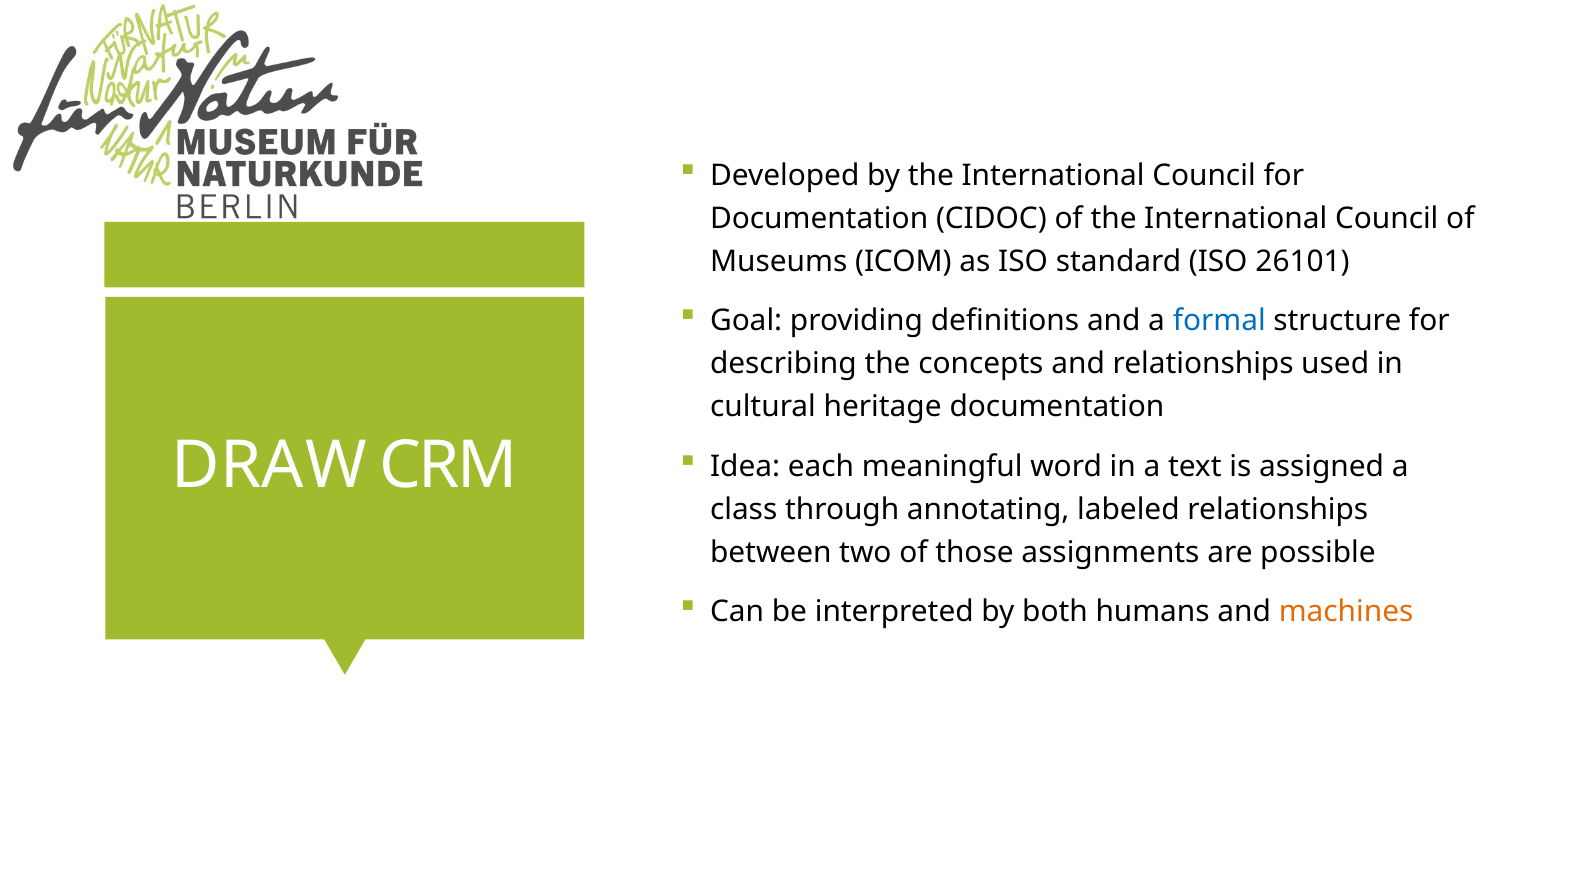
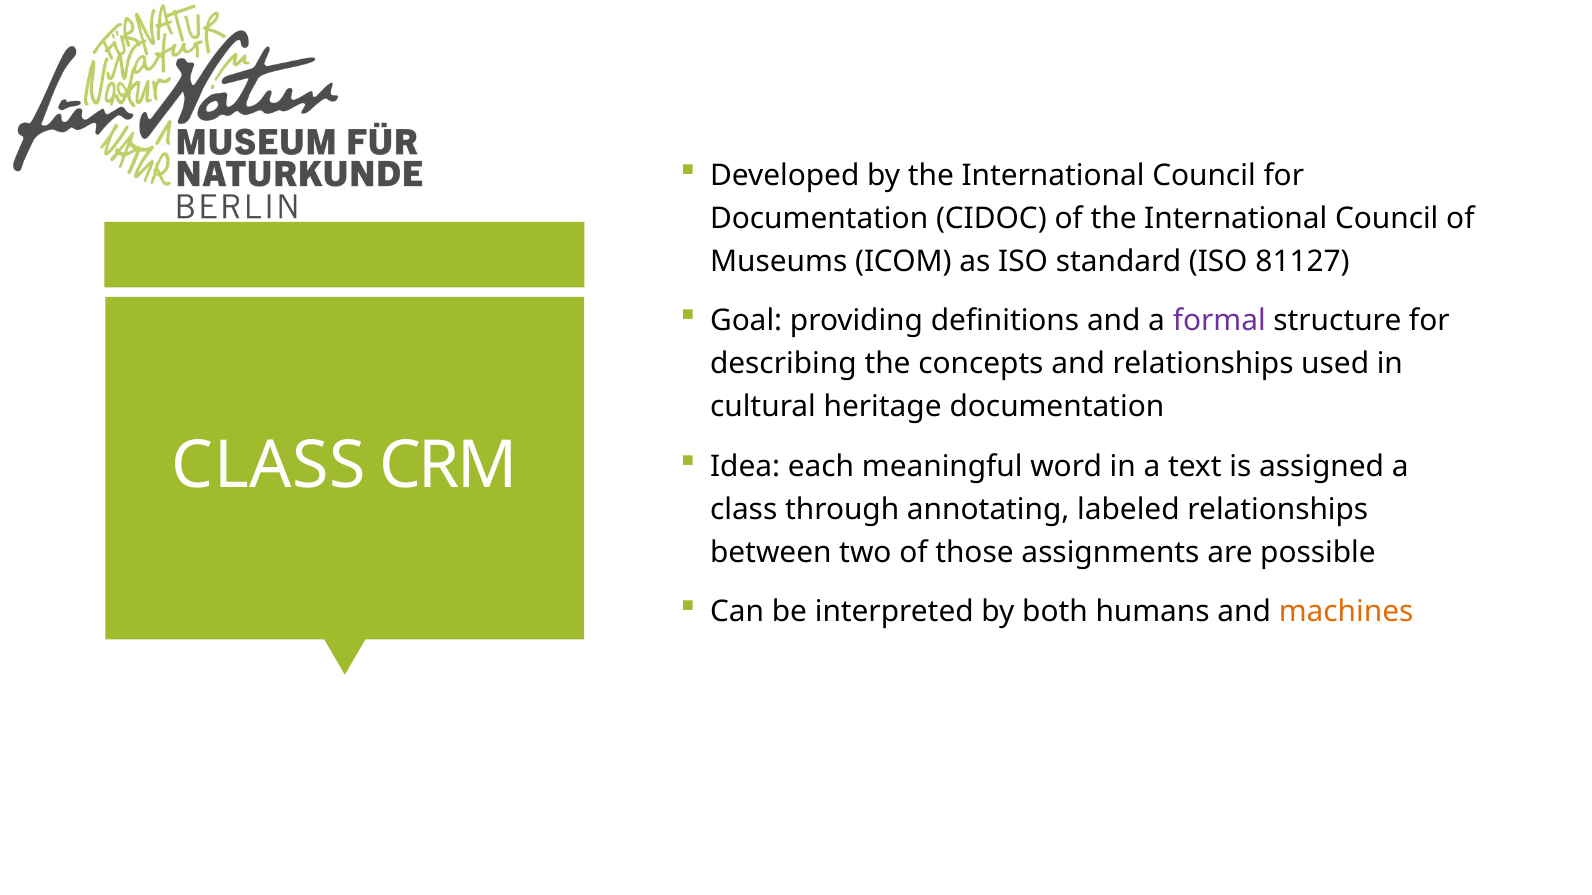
26101: 26101 -> 81127 (1303, 262)
formal colour: blue -> purple (1219, 321)
DRAW: DRAW -> CLASS (269, 466)
